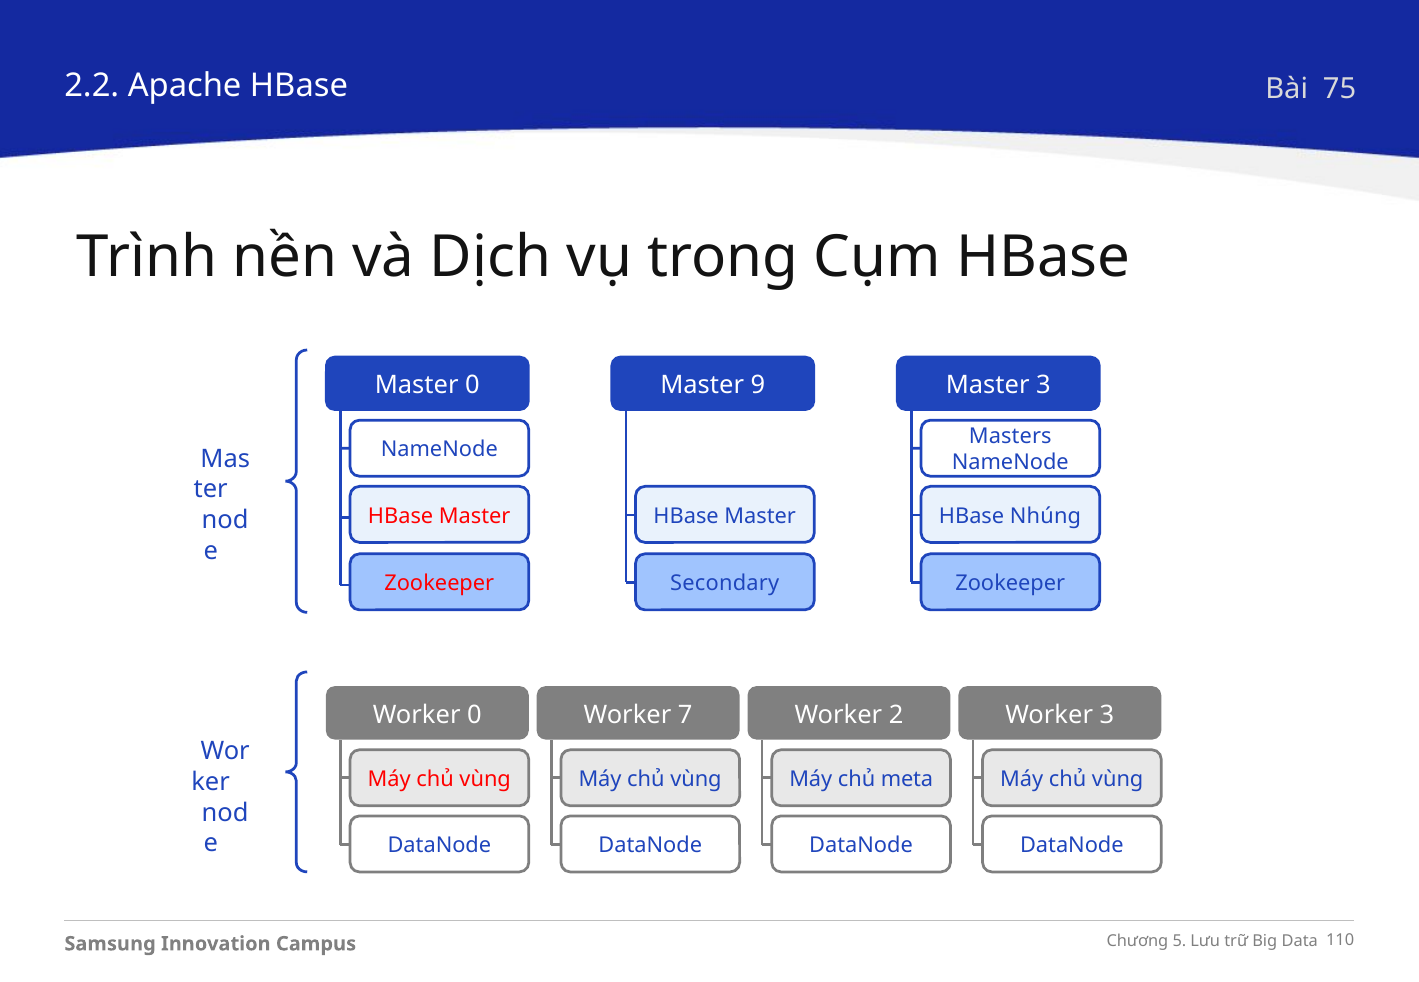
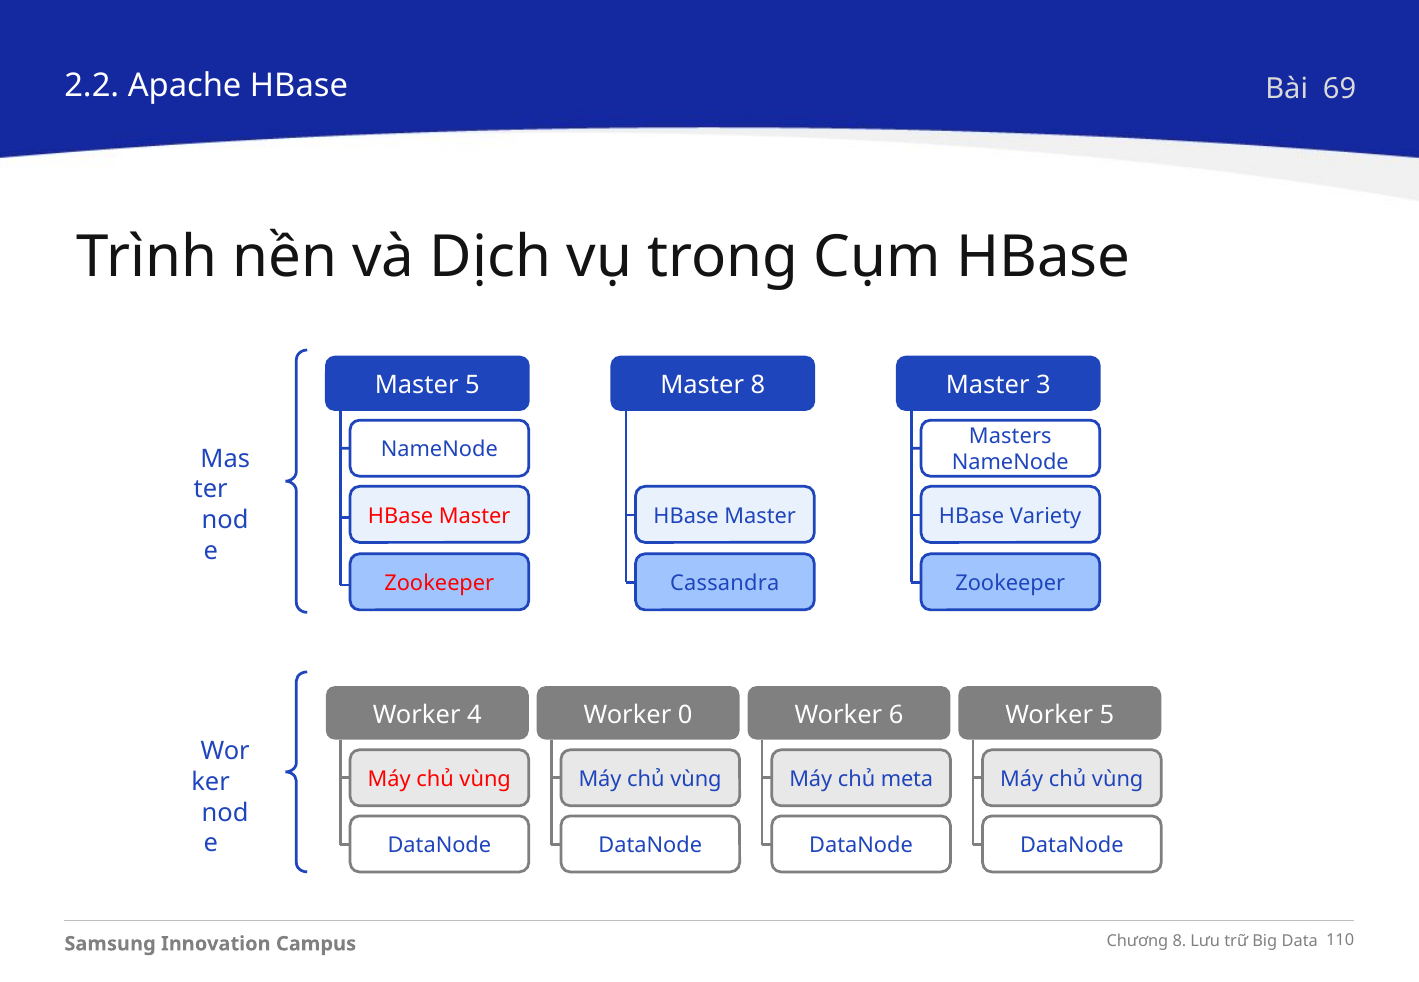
75: 75 -> 69 (1340, 89)
Master 0: 0 -> 5 (472, 385)
Master 9: 9 -> 8 (758, 385)
Nhúng: Nhúng -> Variety (1046, 516)
Secondary: Secondary -> Cassandra (725, 584)
Worker 0: 0 -> 4 (474, 715)
7: 7 -> 0 (685, 715)
2: 2 -> 6 (896, 715)
Worker 3: 3 -> 5 (1107, 715)
5: 5 -> 8 (1179, 942)
